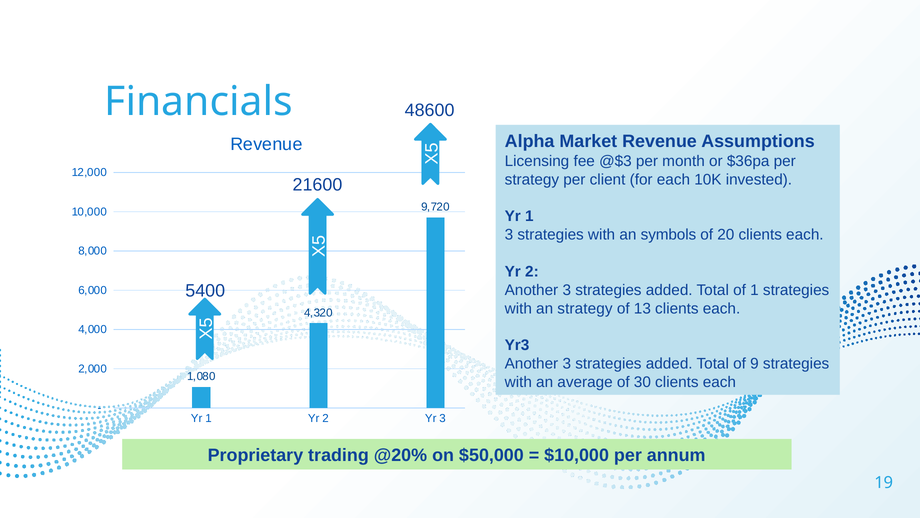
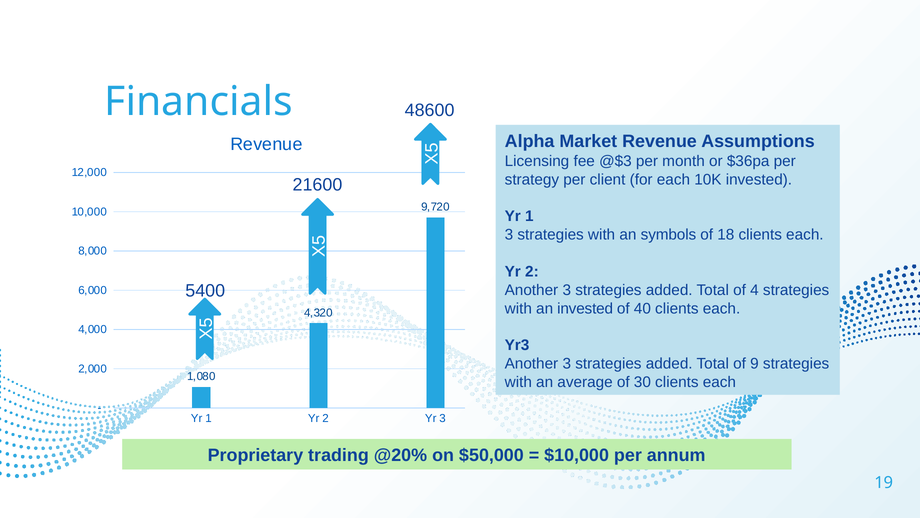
20: 20 -> 18 (726, 235)
of 1: 1 -> 4 (754, 290)
an strategy: strategy -> invested (585, 308)
13: 13 -> 40 (642, 308)
